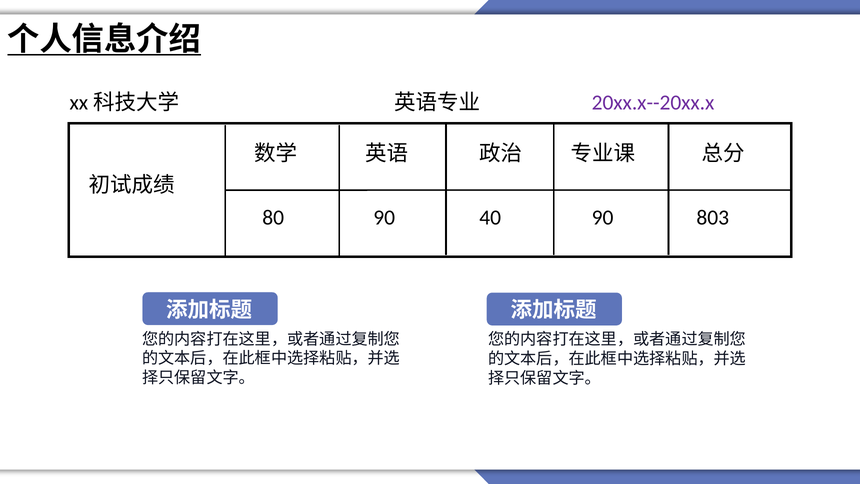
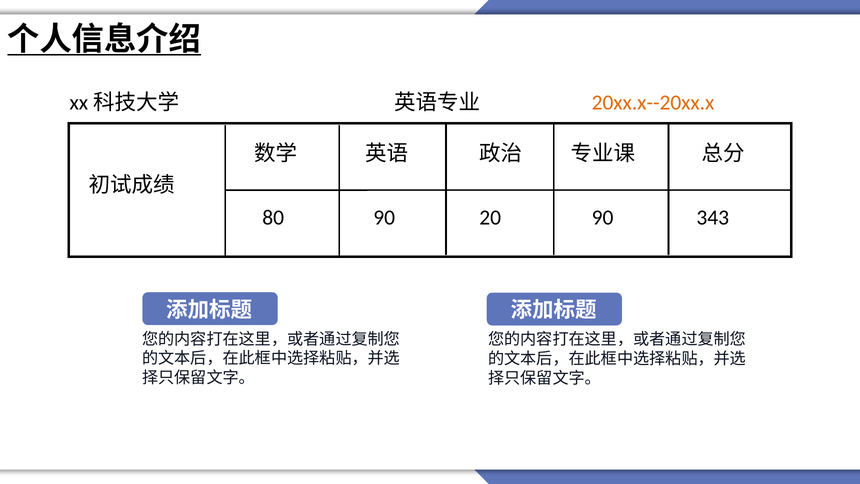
20xx.x--20xx.x colour: purple -> orange (653, 103)
40: 40 -> 20 (490, 218)
803: 803 -> 343 (713, 218)
